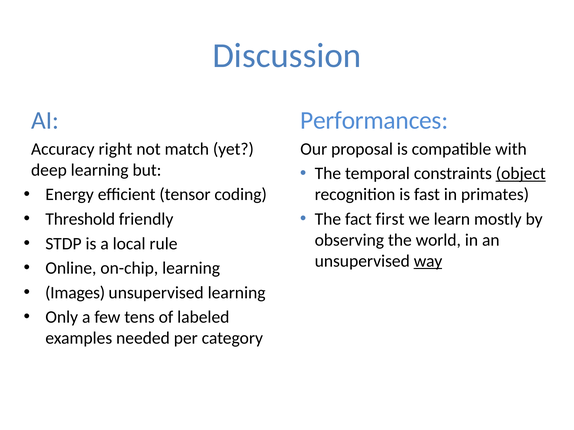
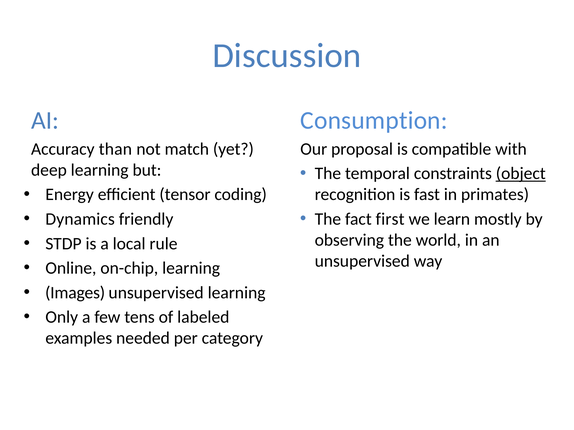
Performances: Performances -> Consumption (374, 120)
right: right -> than (115, 149)
Threshold: Threshold -> Dynamics (80, 219)
way underline: present -> none (428, 261)
